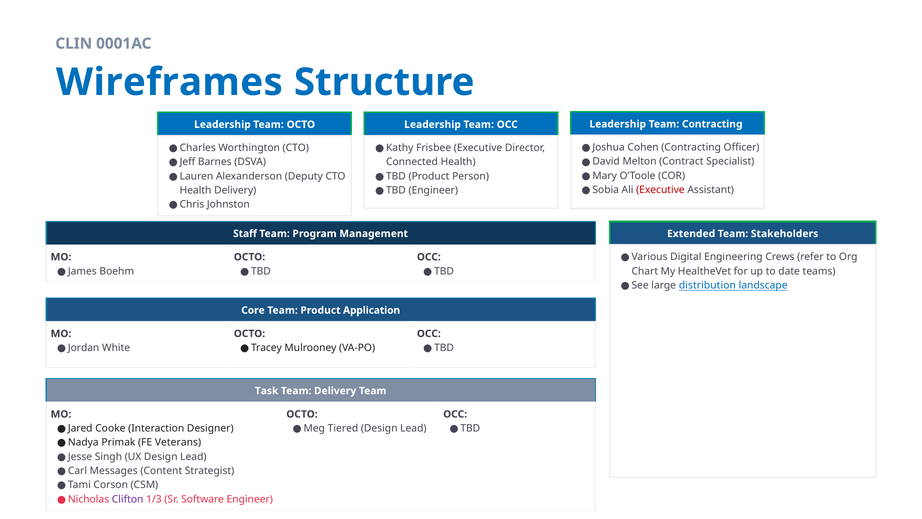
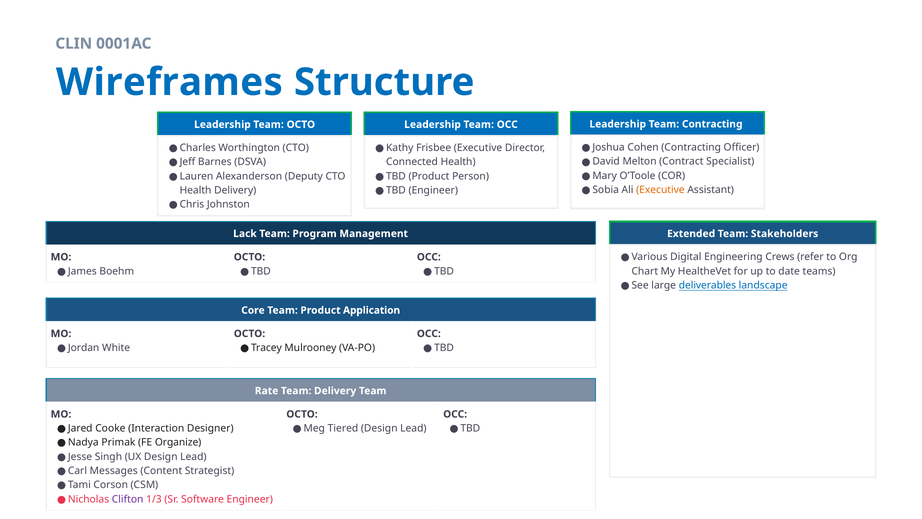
Executive colour: red -> orange (660, 190)
Staff: Staff -> Lack (245, 233)
distribution: distribution -> deliverables (707, 285)
Task: Task -> Rate (267, 391)
Veterans: Veterans -> Organize (178, 442)
